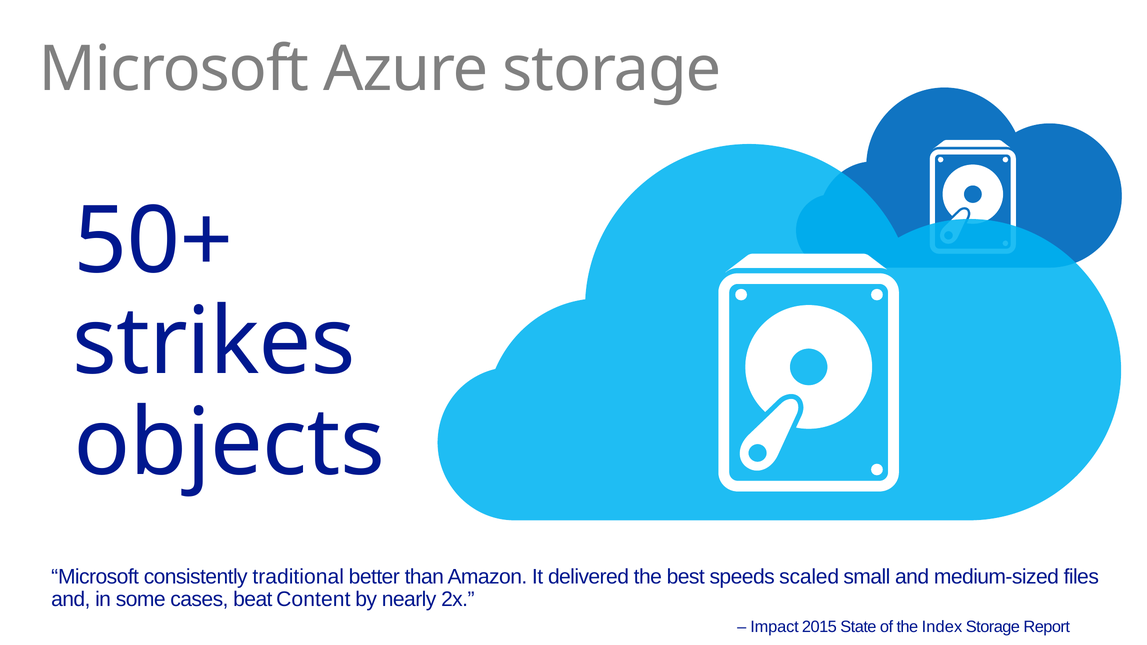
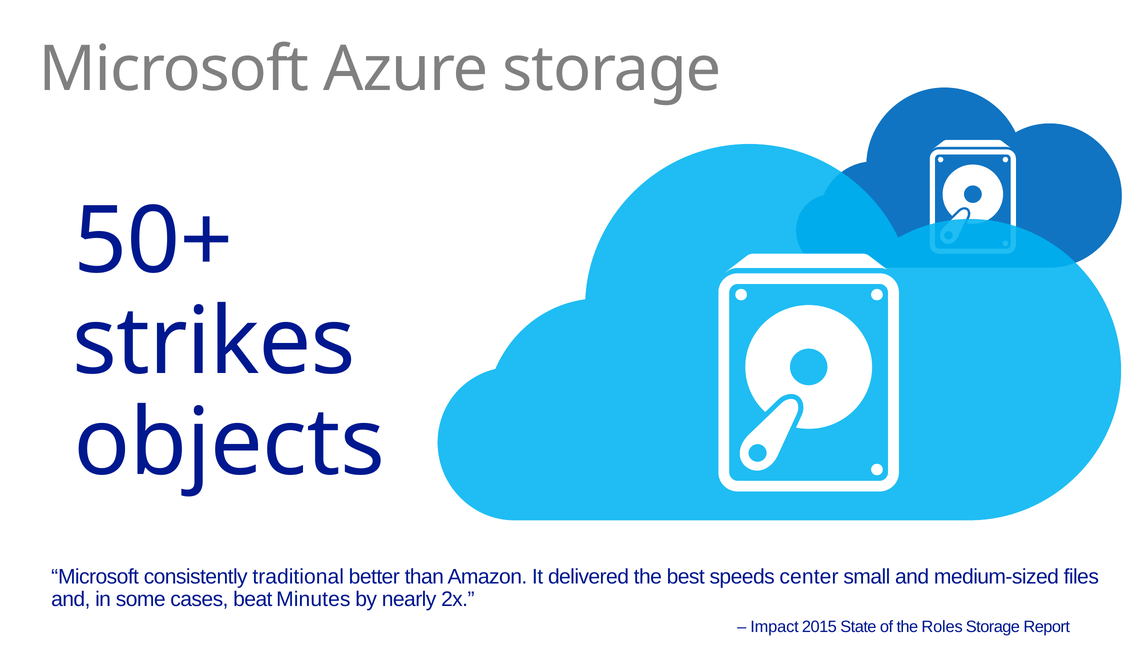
scaled: scaled -> center (809, 577)
Content: Content -> Minutes (313, 600)
Index: Index -> Roles (942, 627)
